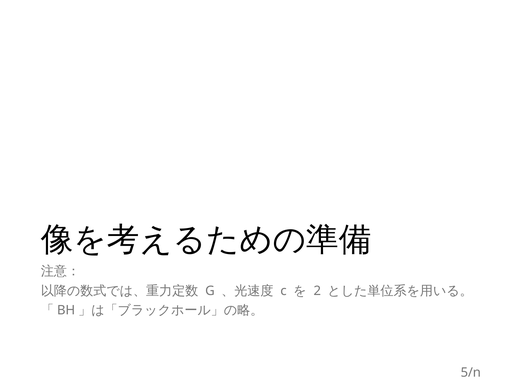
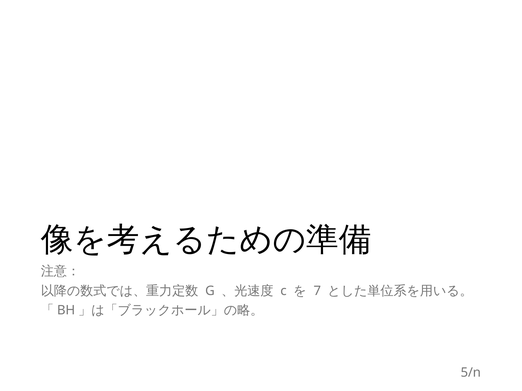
2: 2 -> 7 (317, 291)
